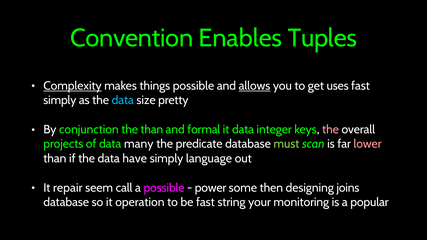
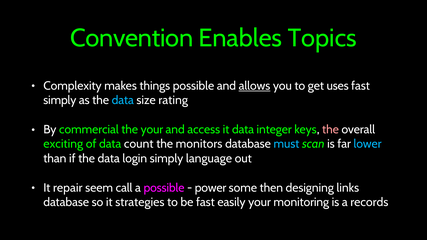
Tuples: Tuples -> Topics (322, 38)
Complexity underline: present -> none (72, 86)
pretty: pretty -> rating (173, 100)
conjunction: conjunction -> commercial (89, 130)
the than: than -> your (152, 130)
formal: formal -> access (204, 130)
projects: projects -> exciting (63, 144)
many: many -> count (139, 144)
predicate: predicate -> monitors (199, 144)
must colour: light green -> light blue (286, 144)
lower colour: pink -> light blue (368, 144)
have: have -> login (135, 159)
joins: joins -> links (348, 188)
operation: operation -> strategies (140, 202)
string: string -> easily (231, 202)
popular: popular -> records (369, 202)
